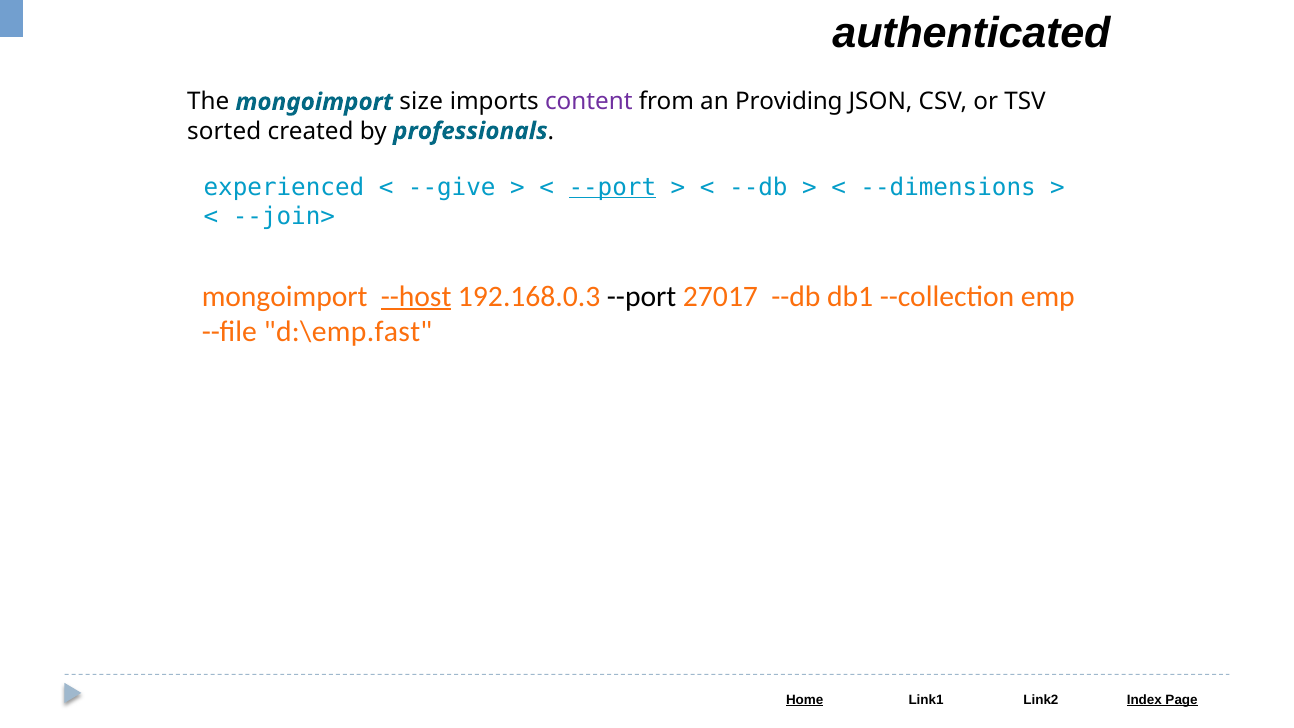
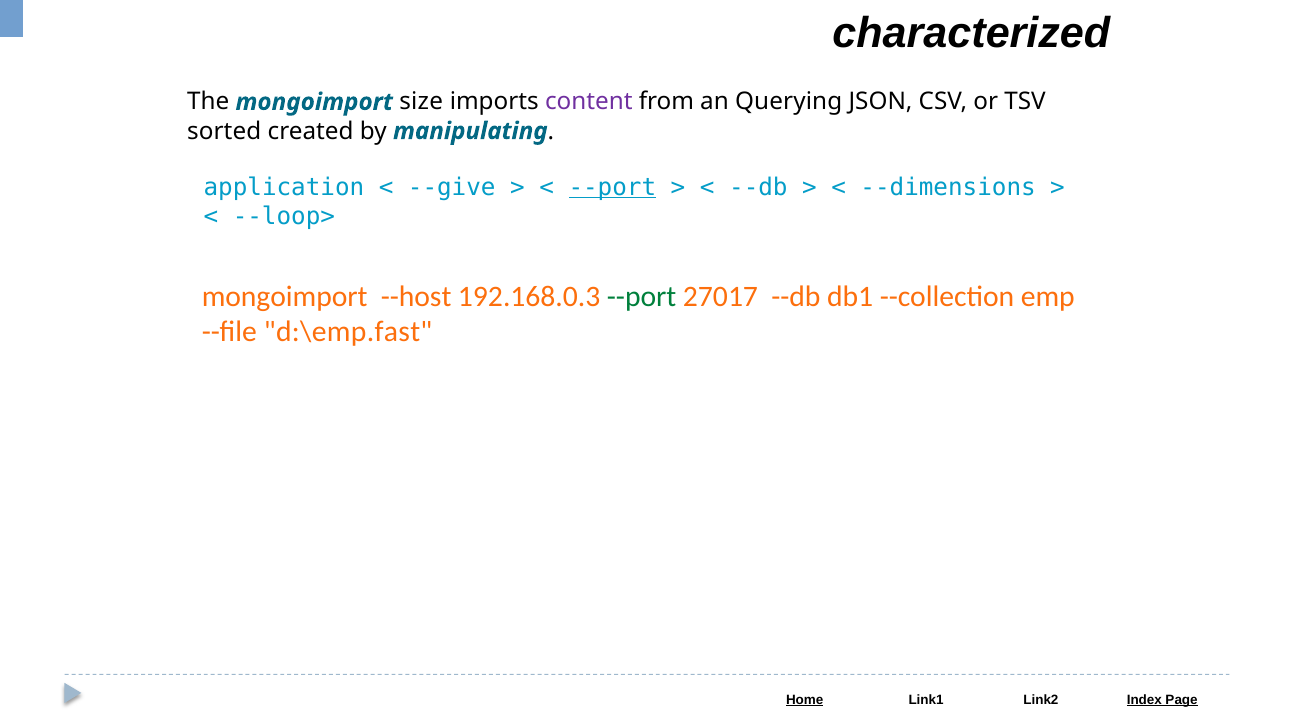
authenticated: authenticated -> characterized (971, 34)
Providing: Providing -> Querying (789, 102)
professionals: professionals -> manipulating (470, 131)
experienced: experienced -> application (284, 187)
--join>: --join> -> --loop> (284, 216)
--host underline: present -> none (416, 296)
--port colour: black -> green (642, 296)
